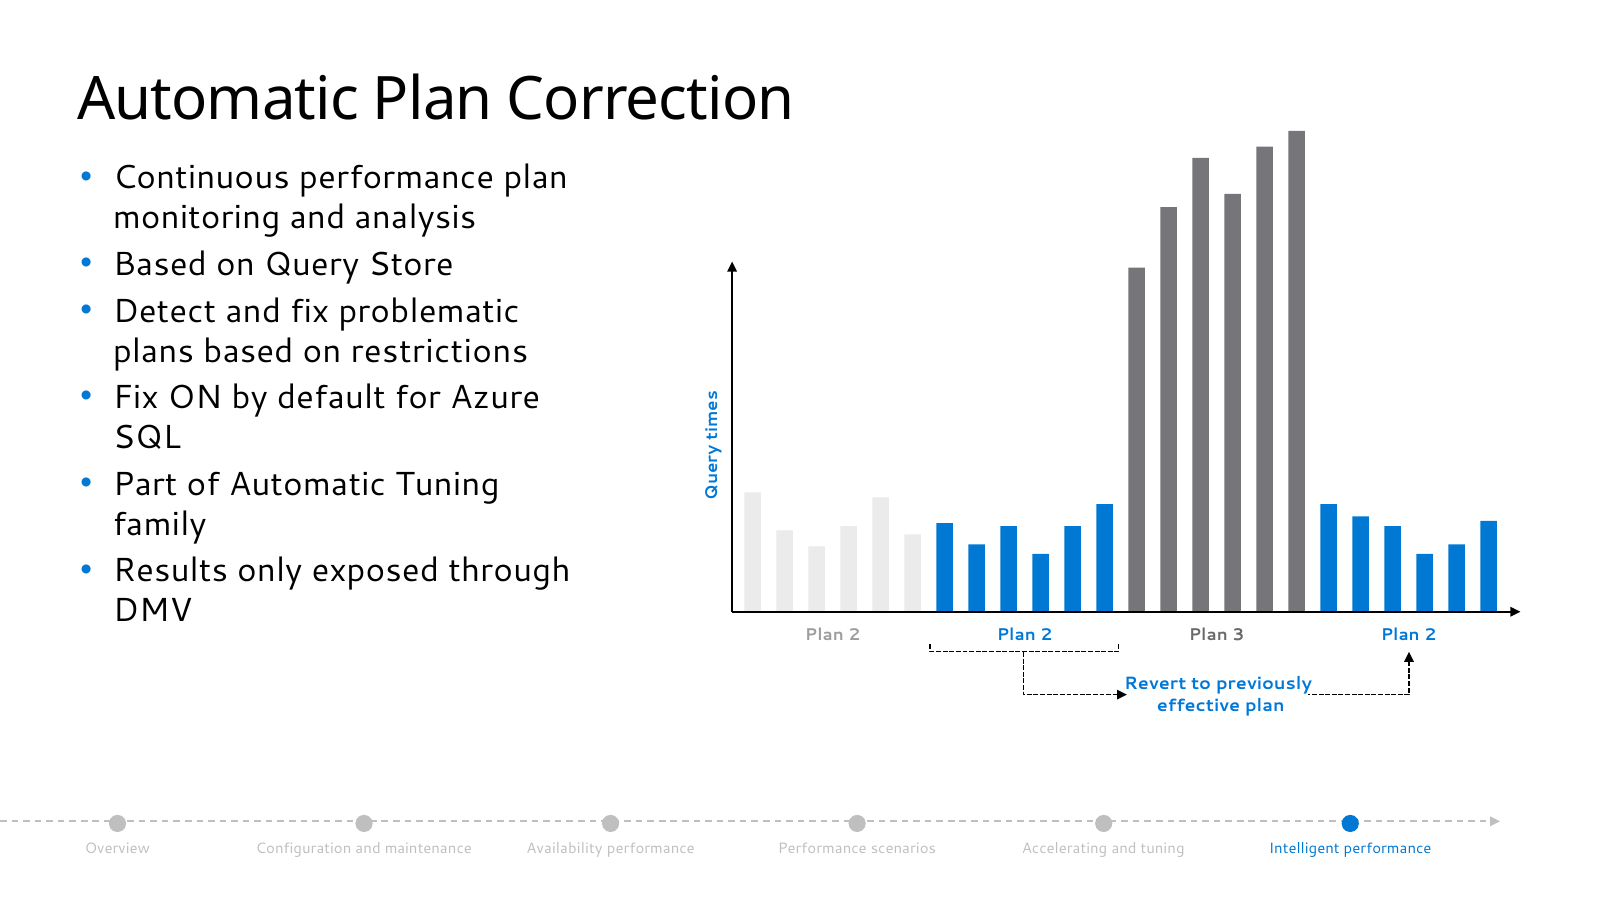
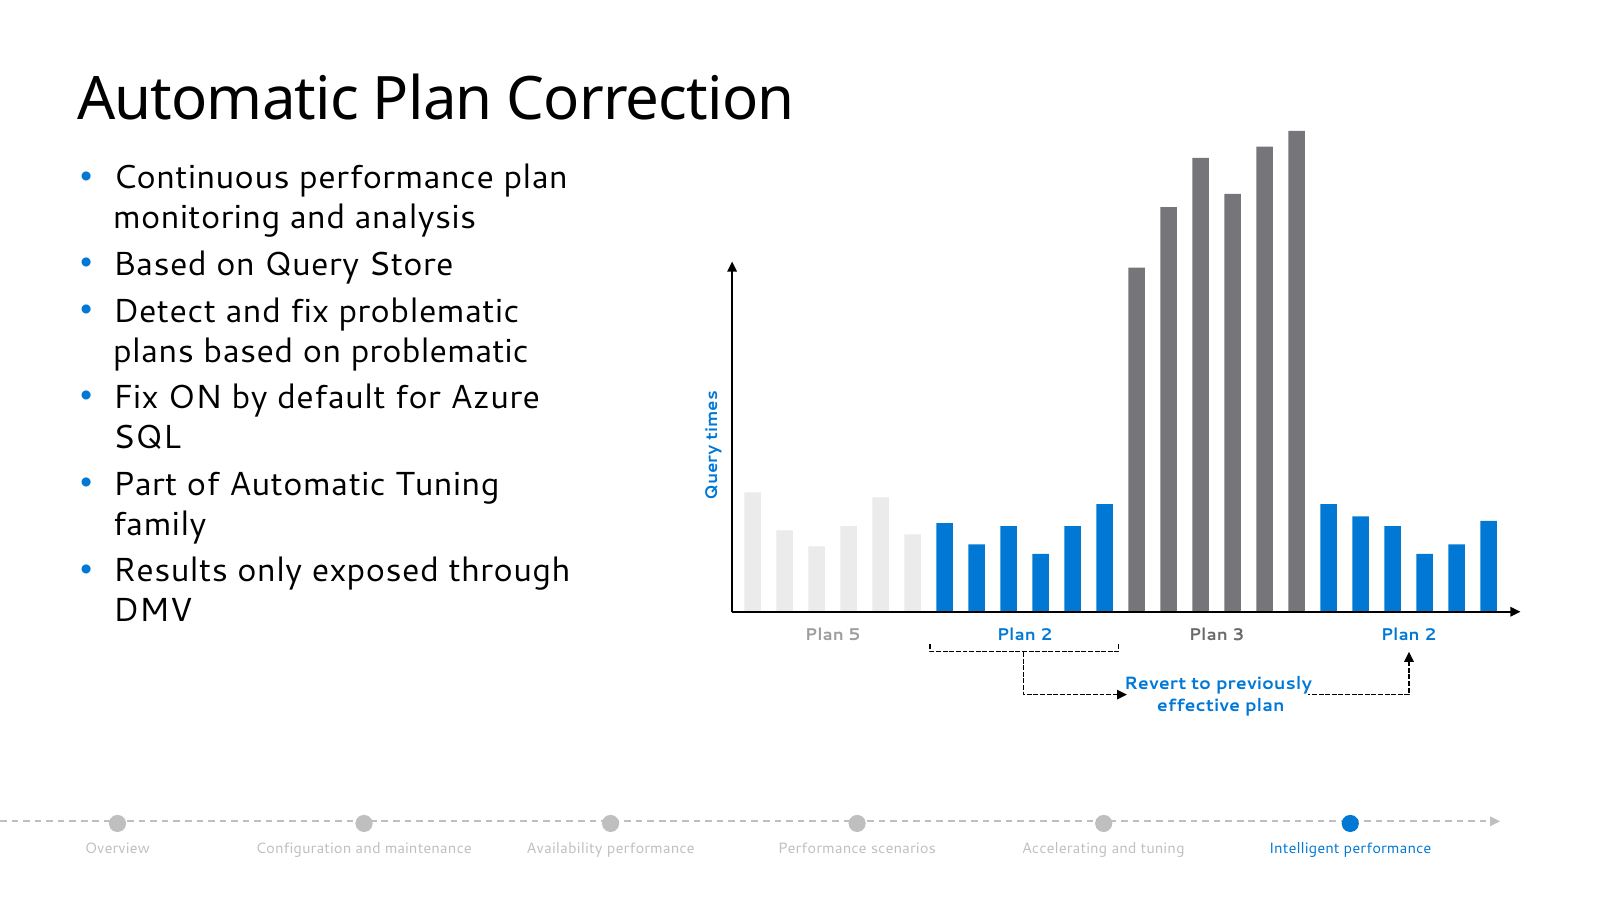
on restrictions: restrictions -> problematic (440, 351)
2: 2 -> 5 (855, 635)
